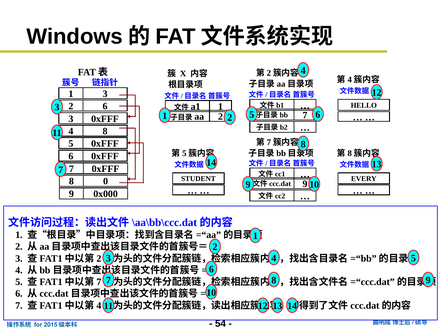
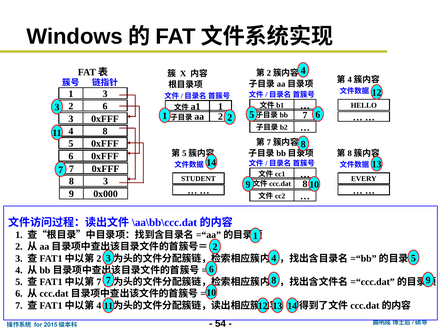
8 0: 0 -> 3 (106, 181)
9: 9 -> 8 (305, 184)
